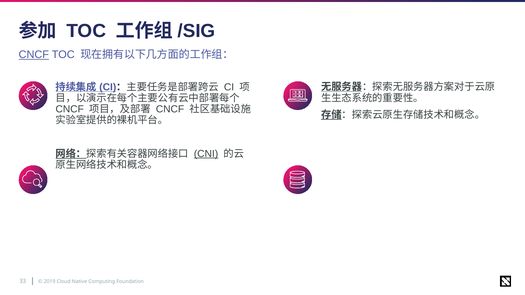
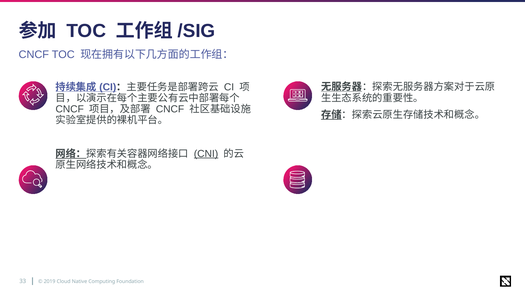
CNCF underline: present -> none (34, 55)
